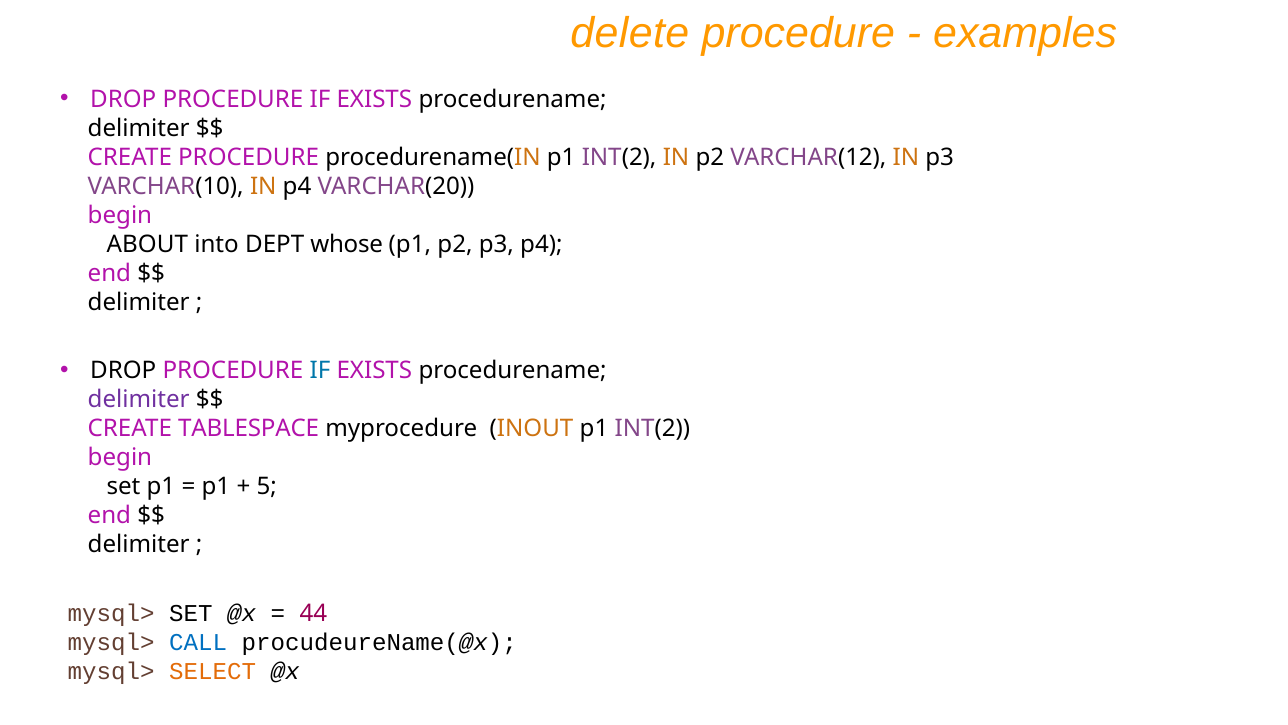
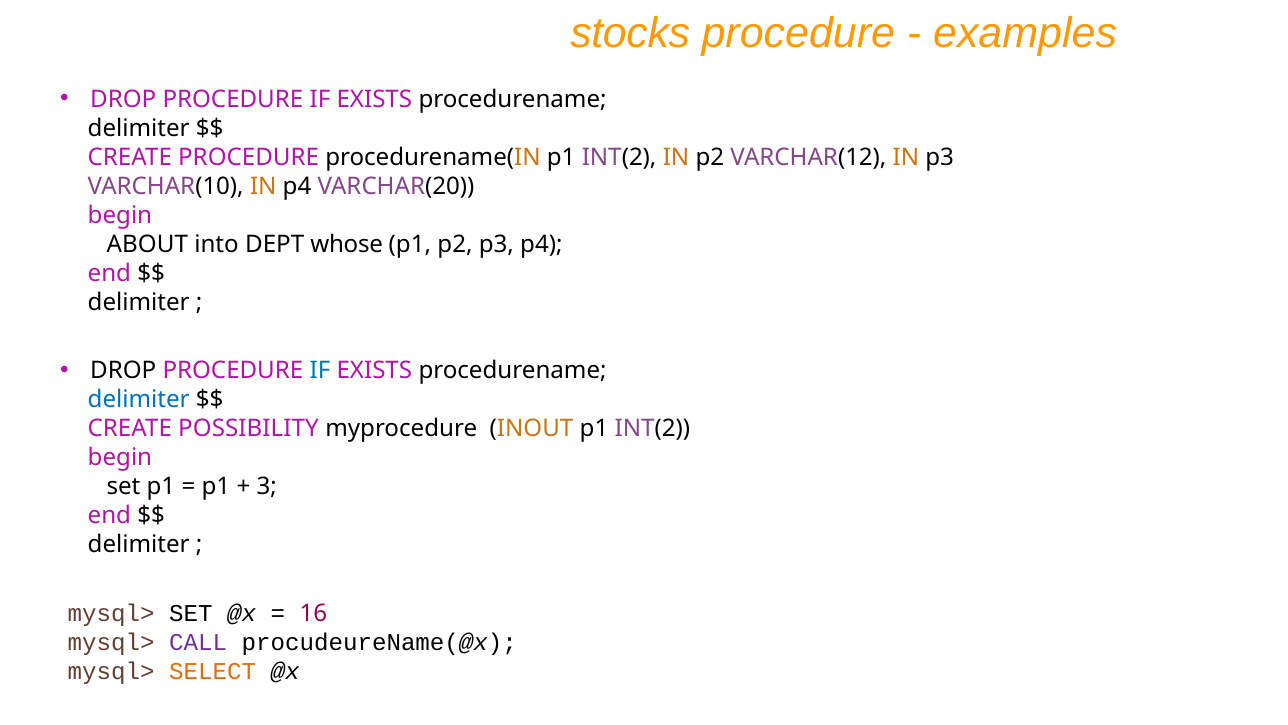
delete: delete -> stocks (630, 34)
delimiter colour: purple -> blue (139, 400)
TABLESPACE: TABLESPACE -> POSSIBILITY (249, 429)
5: 5 -> 3 (267, 487)
44: 44 -> 16 (313, 613)
CALL colour: blue -> purple (198, 642)
